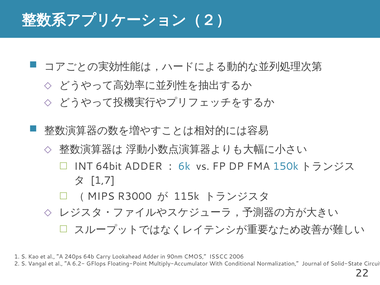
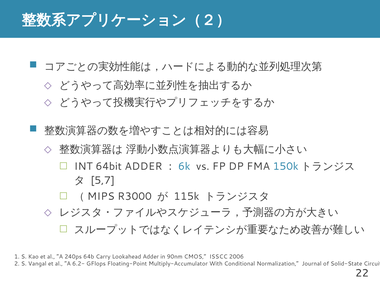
1,7: 1,7 -> 5,7 (103, 180)
